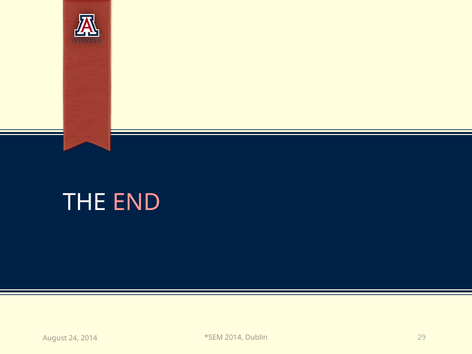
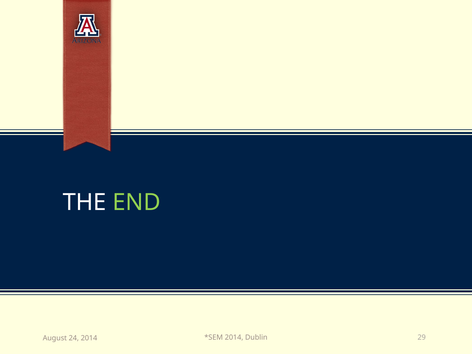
END colour: pink -> light green (137, 202)
